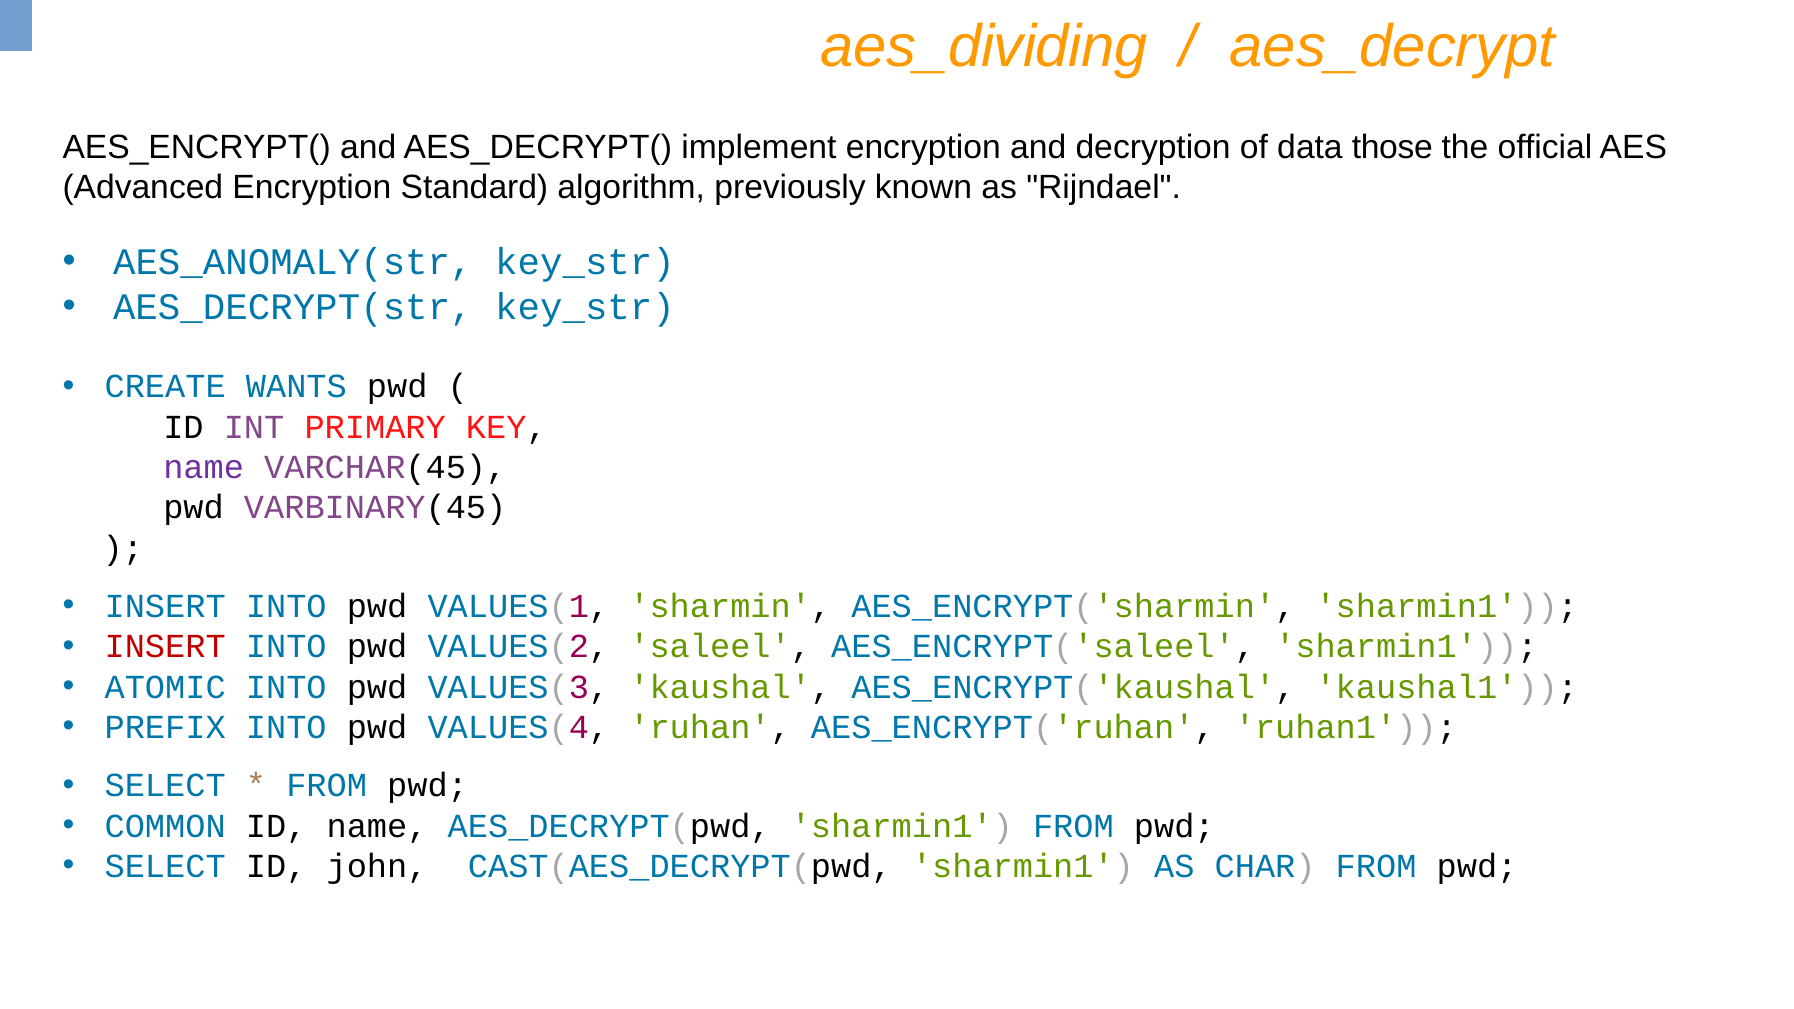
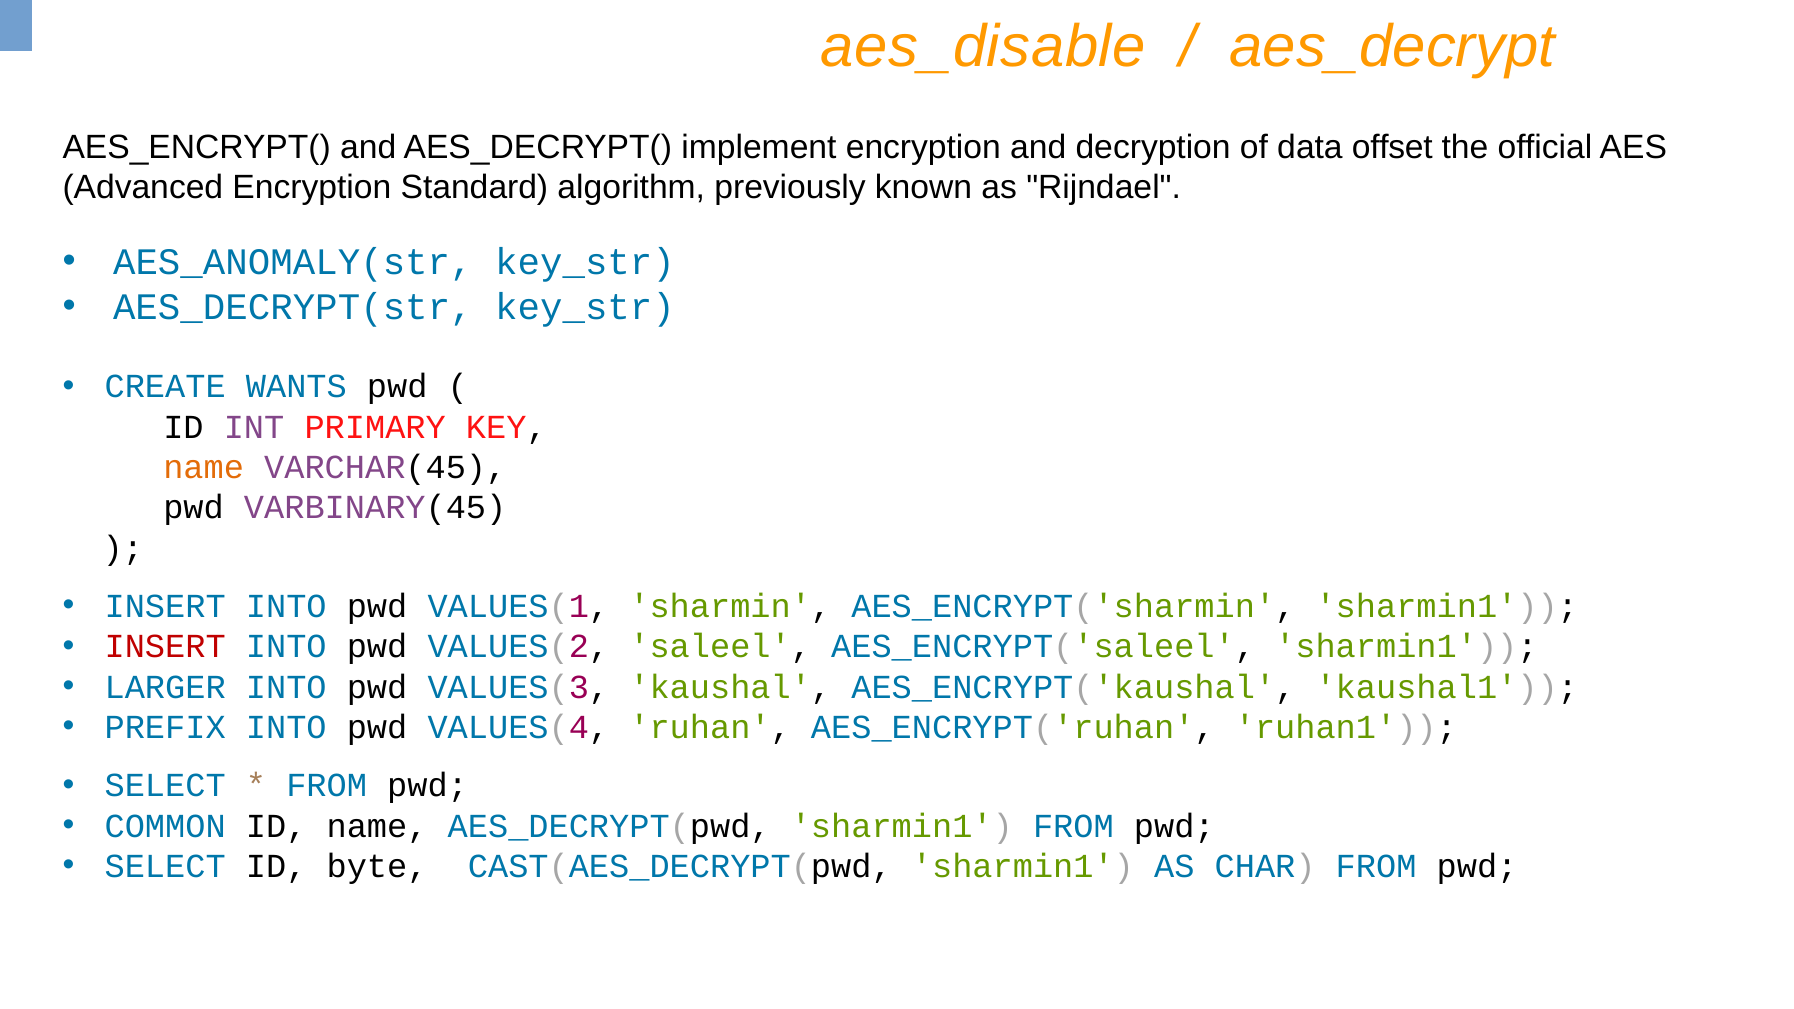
aes_dividing: aes_dividing -> aes_disable (984, 47)
those: those -> offset (1392, 147)
name colour: purple -> orange (204, 468)
ATOMIC: ATOMIC -> LARGER (165, 687)
john: john -> byte (377, 867)
